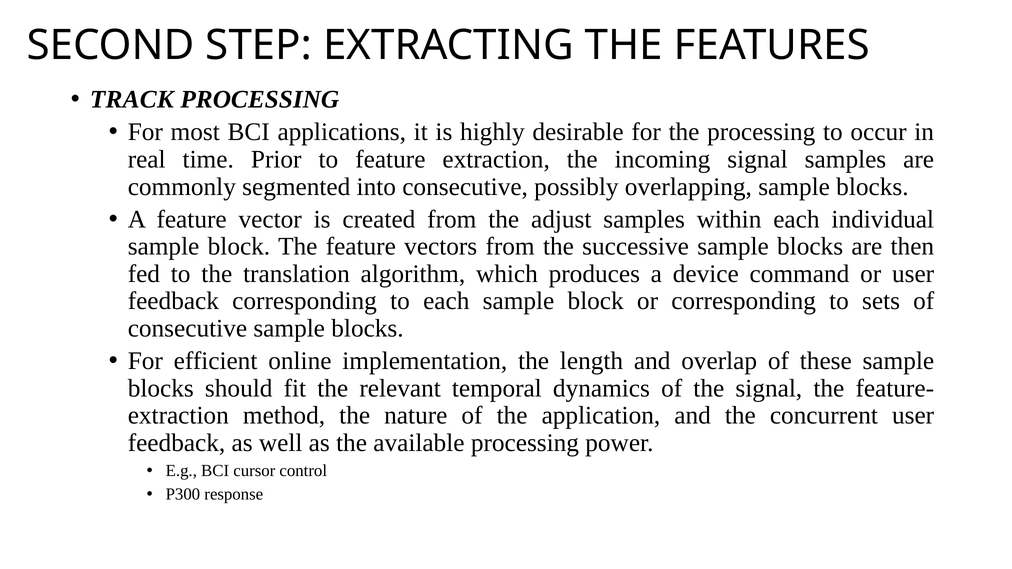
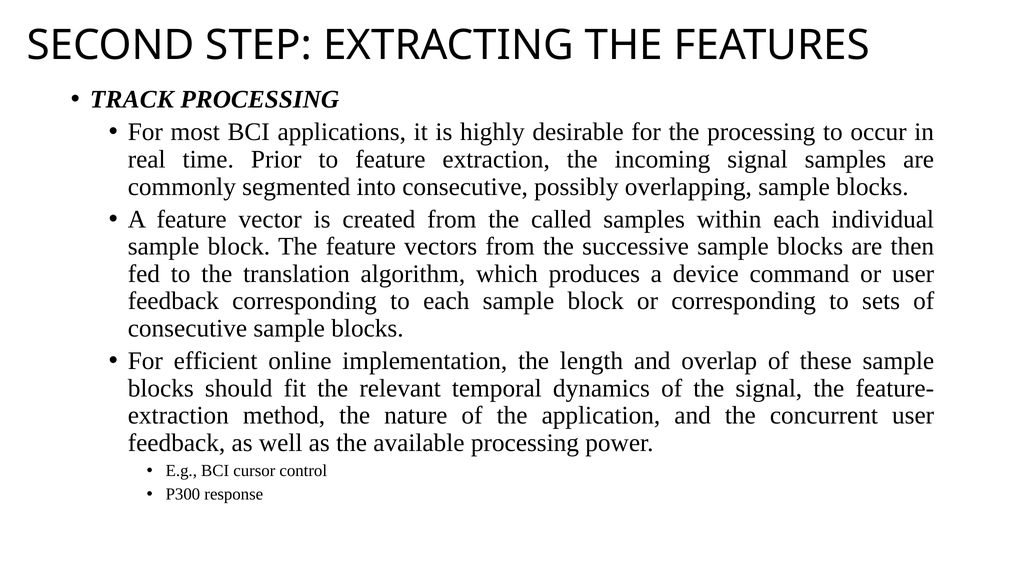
adjust: adjust -> called (561, 219)
